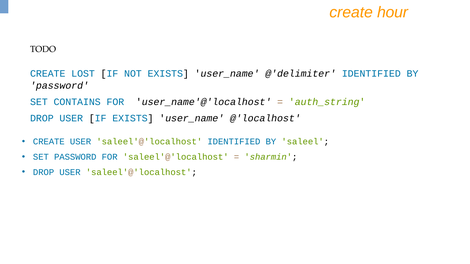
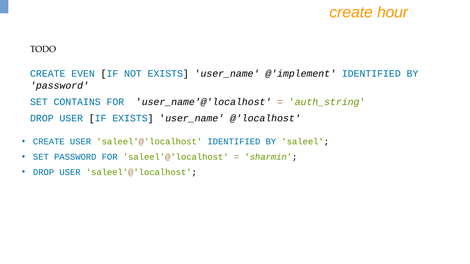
LOST: LOST -> EVEN (83, 74)
@'delimiter: @'delimiter -> @'implement (301, 74)
